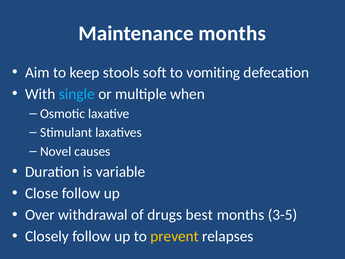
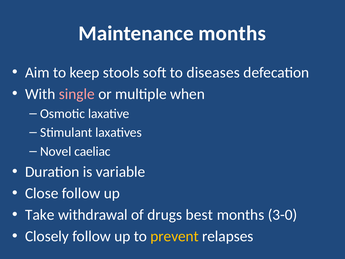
vomiting: vomiting -> diseases (213, 72)
single colour: light blue -> pink (77, 94)
causes: causes -> caeliac (92, 151)
Over: Over -> Take (40, 215)
3-5: 3-5 -> 3-0 (283, 215)
